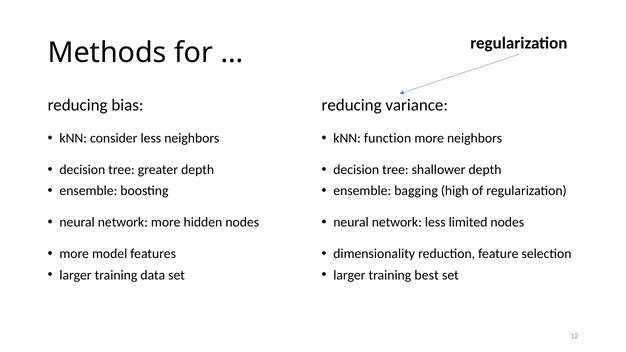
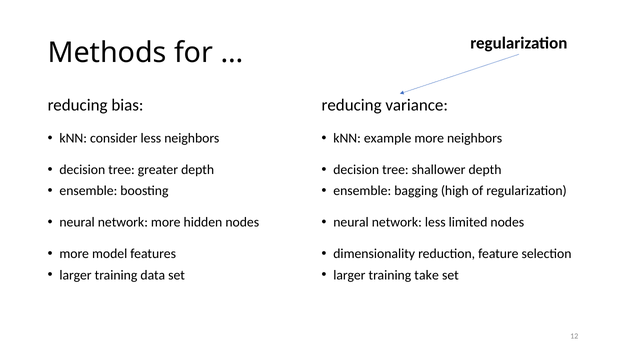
function: function -> example (388, 138)
best: best -> take (427, 275)
